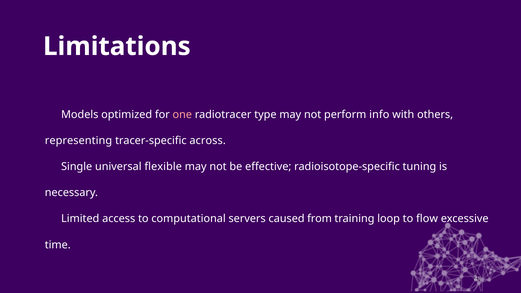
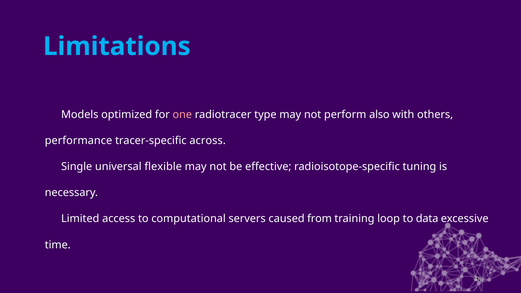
Limitations colour: white -> light blue (117, 46)
info: info -> also (379, 115)
representing: representing -> performance (79, 141)
flow: flow -> data (427, 219)
